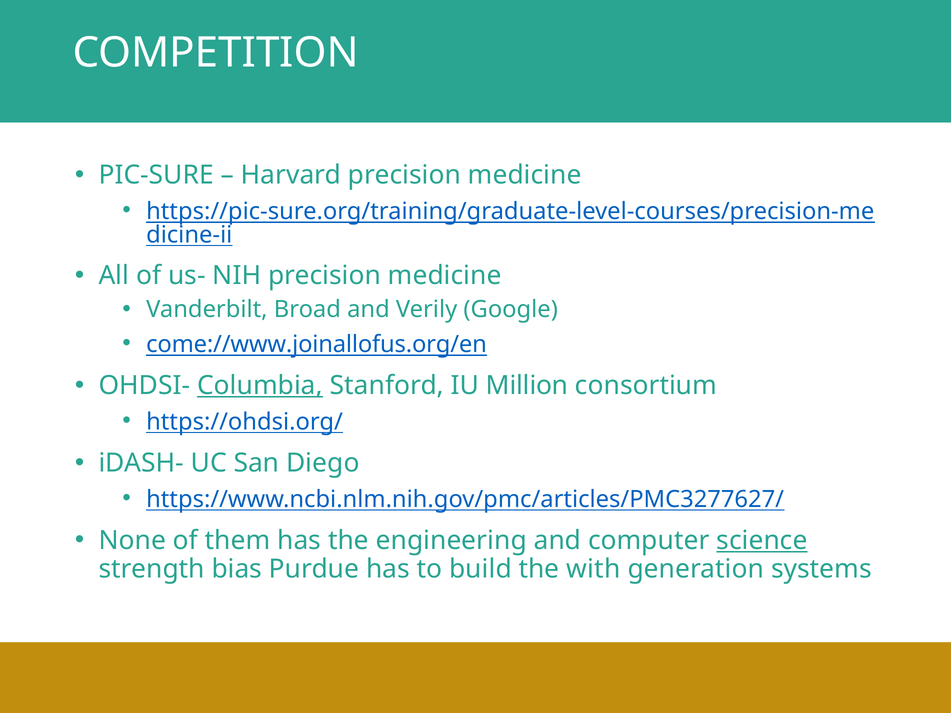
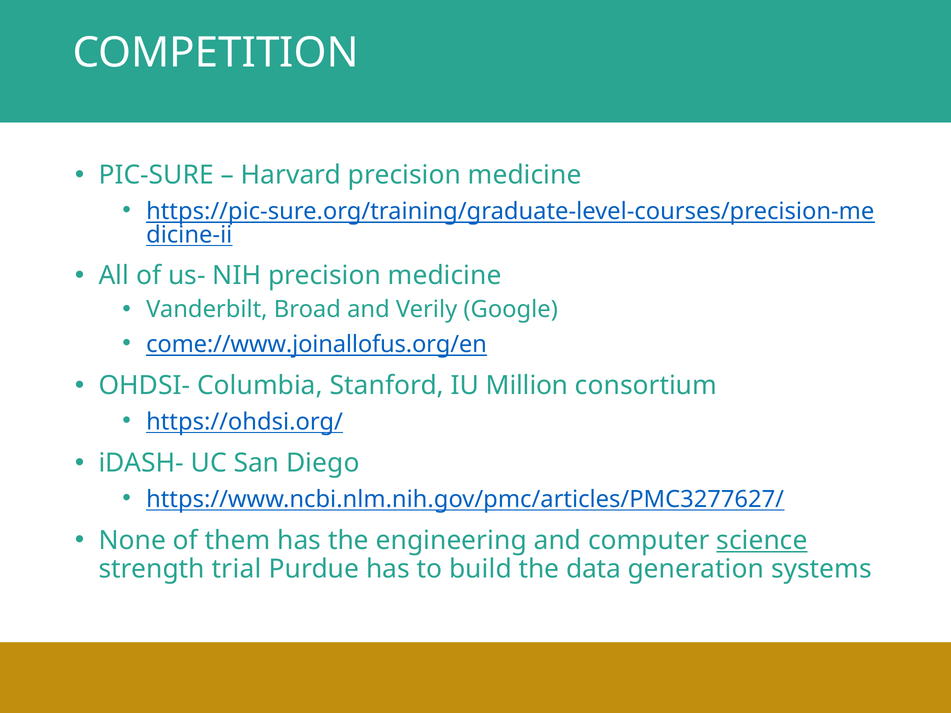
Columbia underline: present -> none (260, 386)
bias: bias -> trial (237, 569)
with: with -> data (594, 569)
